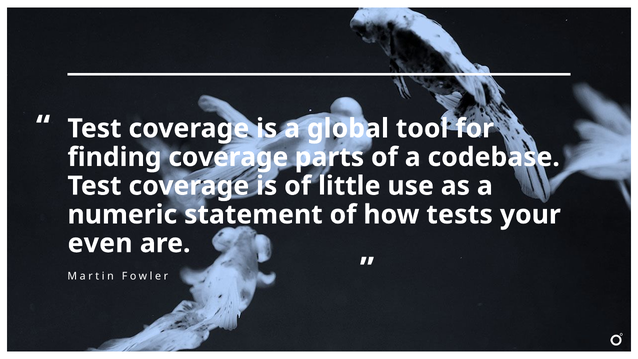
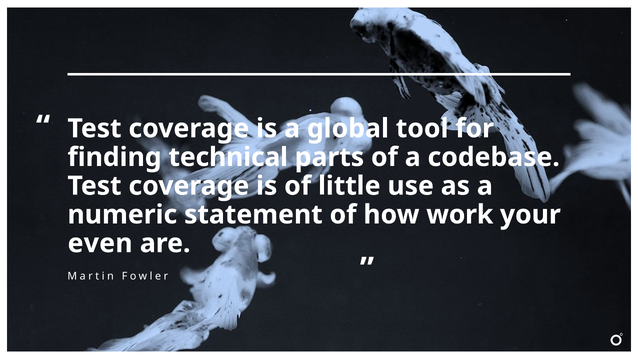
finding coverage: coverage -> technical (228, 157)
tests: tests -> work (460, 215)
